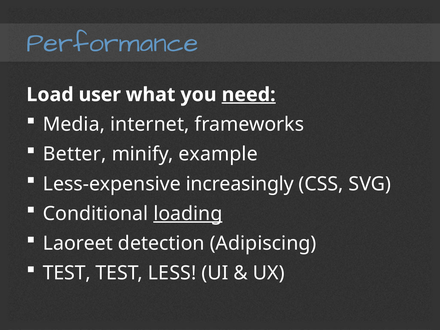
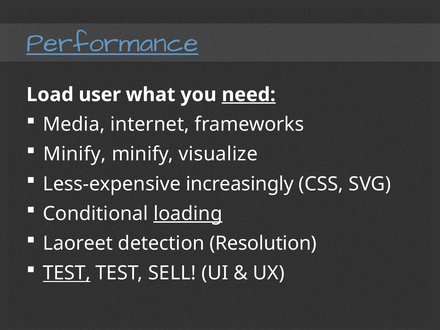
Performance underline: none -> present (112, 43)
Better: Better -> Minify (75, 154)
example: example -> visualize (218, 154)
Adipiscing: Adipiscing -> Resolution (263, 243)
TEST underline: none -> present (67, 273)
LESS: LESS -> SELL (172, 273)
